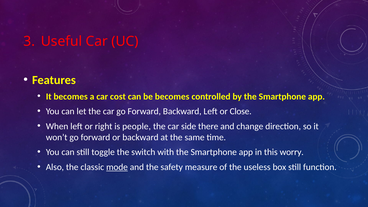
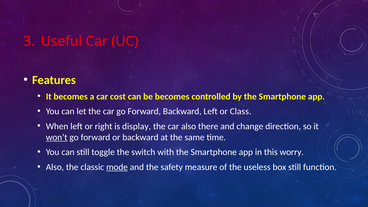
Close: Close -> Class (241, 111)
people: people -> display (137, 126)
car side: side -> also (189, 126)
won’t underline: none -> present (57, 137)
